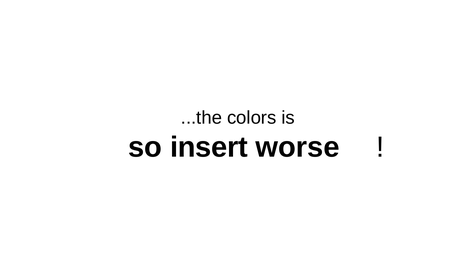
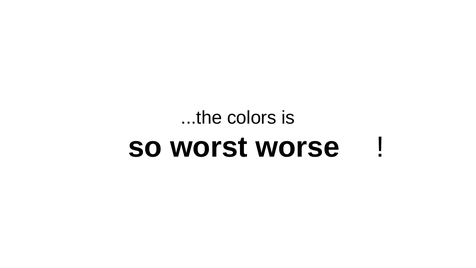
insert: insert -> worst (209, 147)
